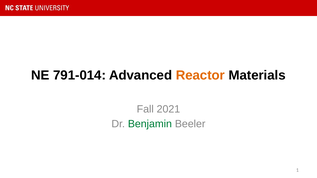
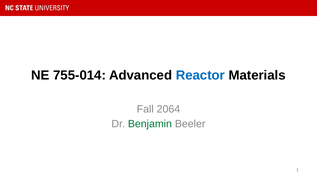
791-014: 791-014 -> 755-014 (80, 75)
Reactor colour: orange -> blue (200, 75)
2021: 2021 -> 2064 (168, 109)
